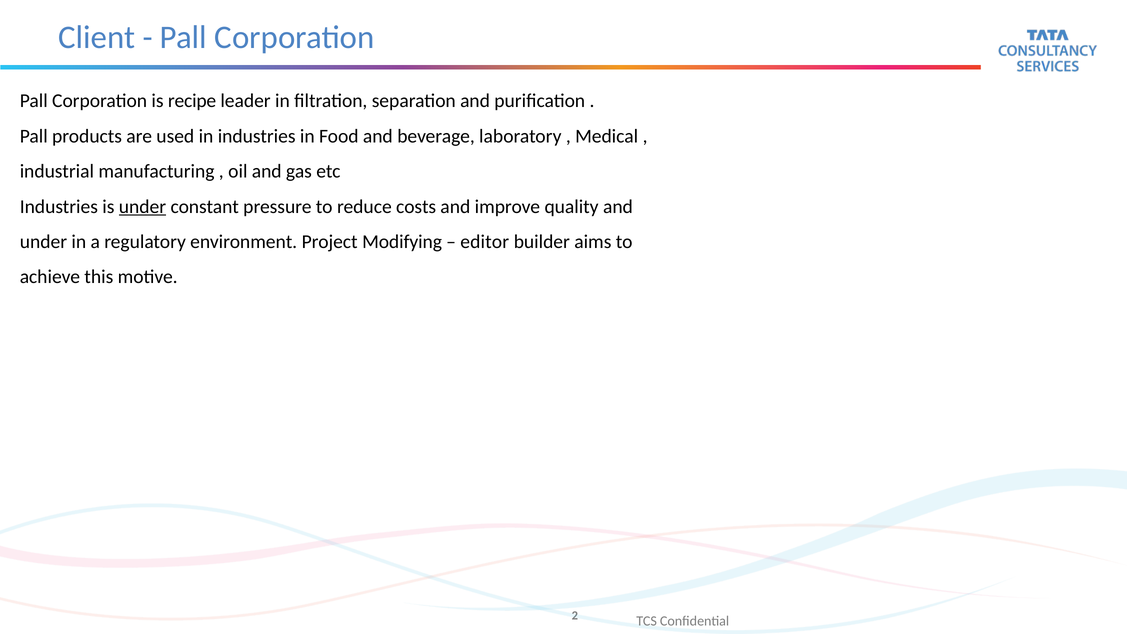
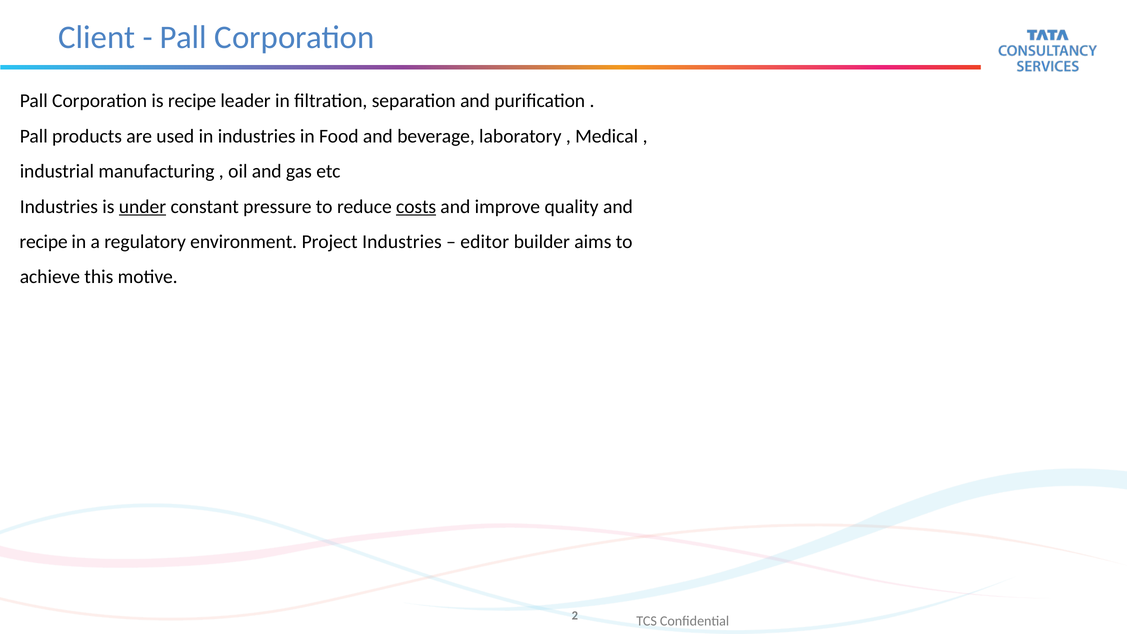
costs underline: none -> present (416, 207)
under: under -> recipe (44, 242)
Project Modifying: Modifying -> Industries (402, 242)
